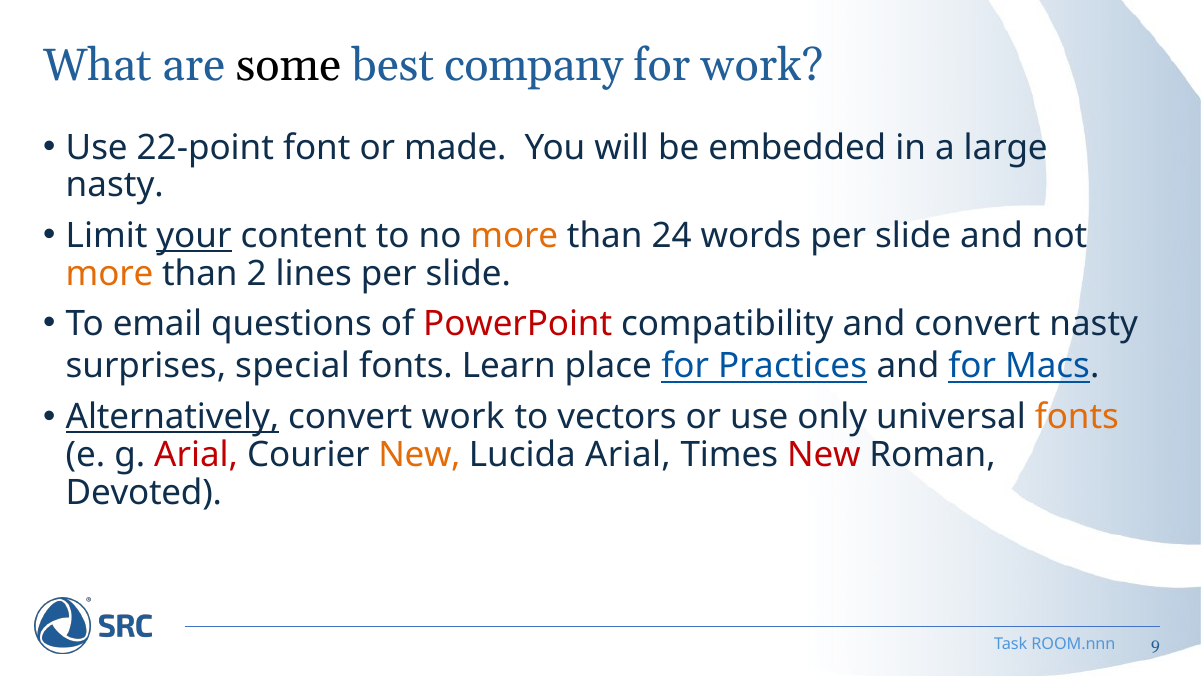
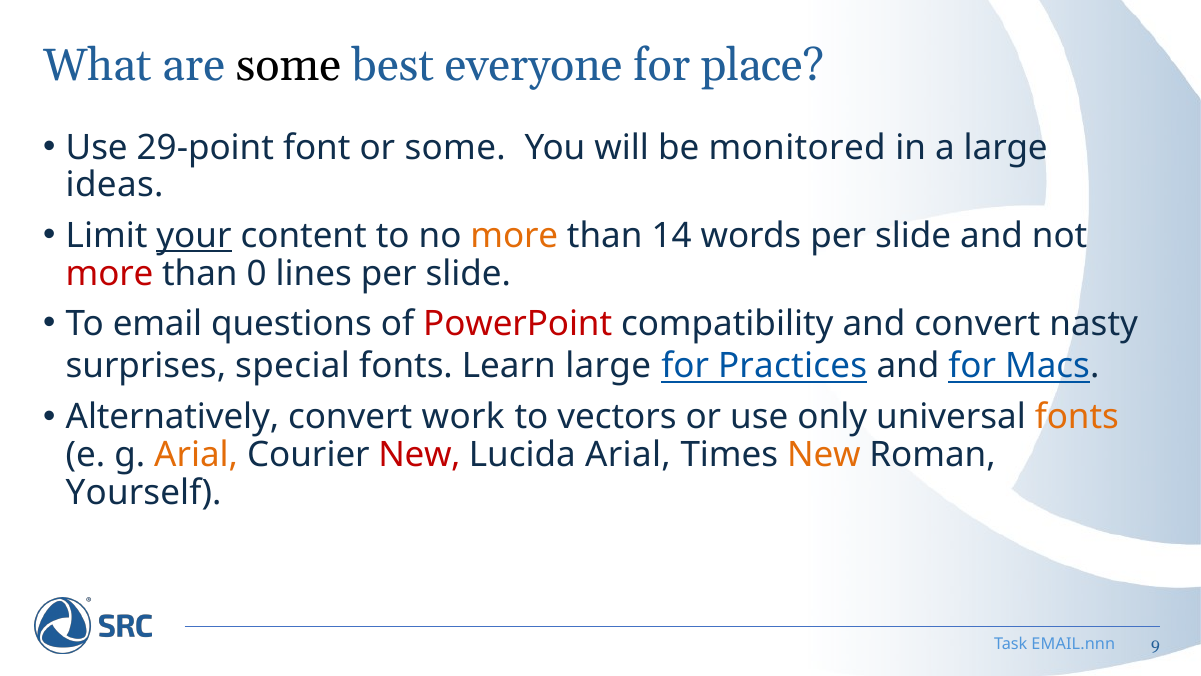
company: company -> everyone (534, 65)
for work: work -> place (762, 65)
22-point: 22-point -> 29-point (205, 147)
or made: made -> some (455, 147)
embedded: embedded -> monitored (797, 147)
nasty: nasty -> ideas (115, 185)
24: 24 -> 14 (672, 236)
more colour: orange -> red (110, 273)
2: 2 -> 0 (257, 273)
Learn place: place -> large (608, 365)
Alternatively underline: present -> none (172, 417)
Arial colour: red -> orange (196, 454)
New colour: orange -> red (419, 454)
New colour: red -> orange (824, 454)
Devoted: Devoted -> Yourself (144, 492)
ROOM.nnn: ROOM.nnn -> EMAIL.nnn (1073, 644)
